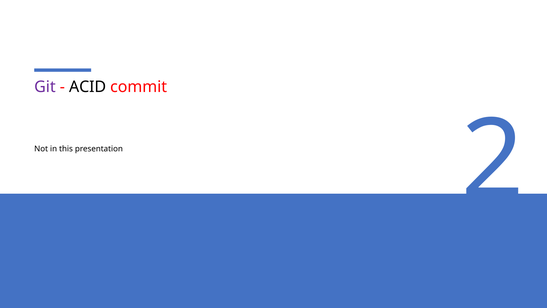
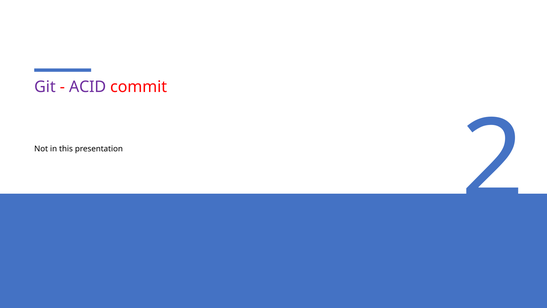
ACID colour: black -> purple (88, 87)
